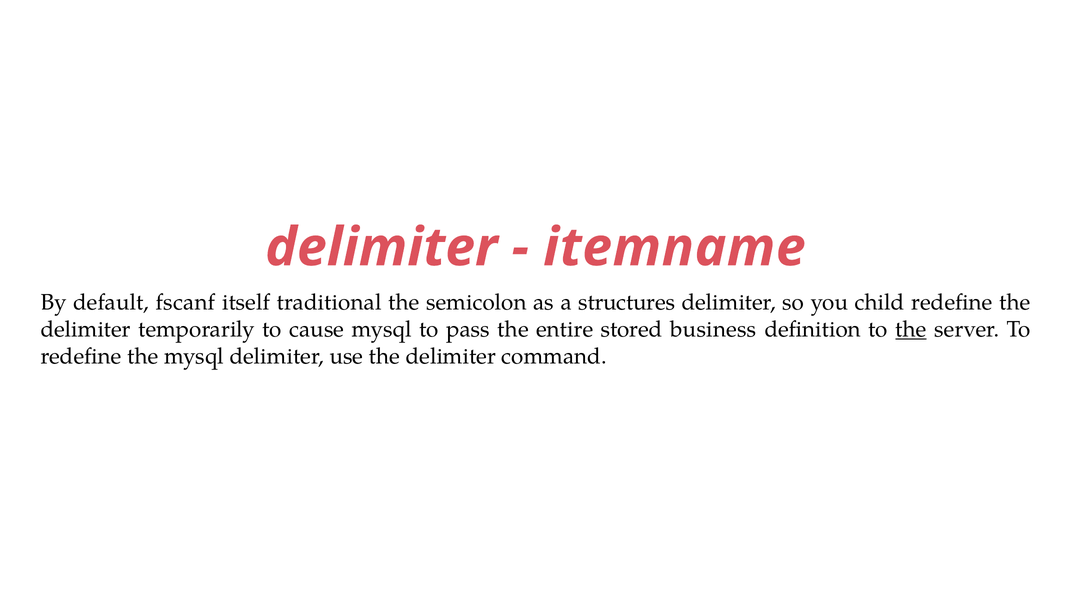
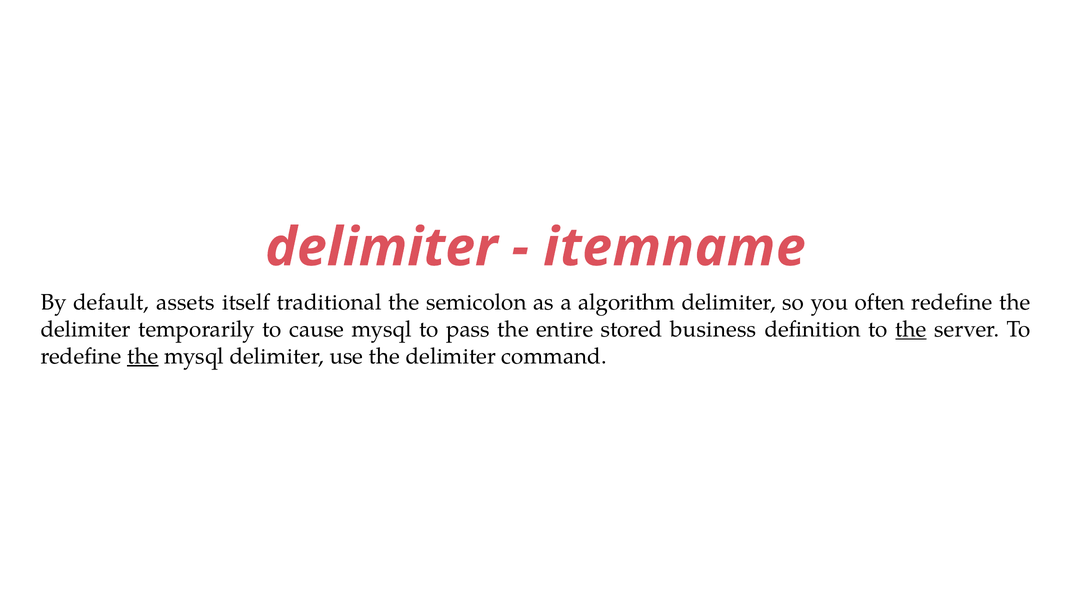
fscanf: fscanf -> assets (185, 303)
structures: structures -> algorithm (627, 303)
child: child -> often (880, 303)
the underline: none -> present (143, 356)
